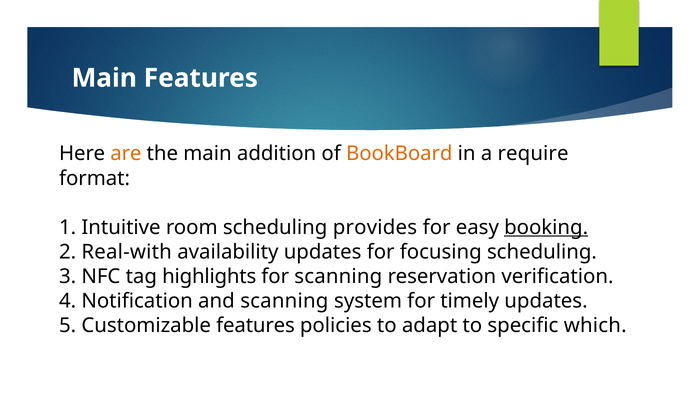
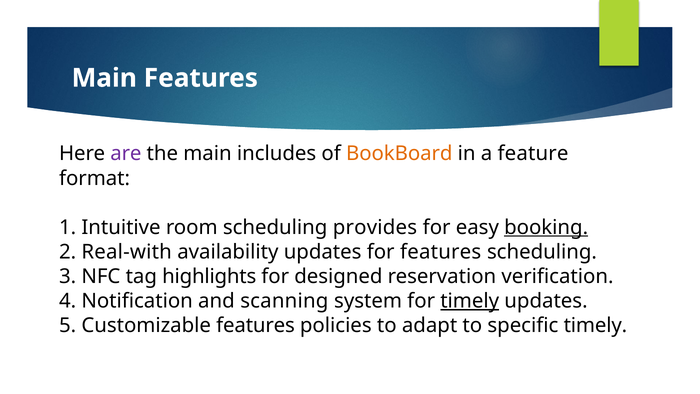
are colour: orange -> purple (126, 154)
addition: addition -> includes (277, 154)
require: require -> feature (533, 154)
for focusing: focusing -> features (441, 252)
for scanning: scanning -> designed (338, 276)
timely underline: none -> present (470, 301)
specific which: which -> timely (595, 325)
